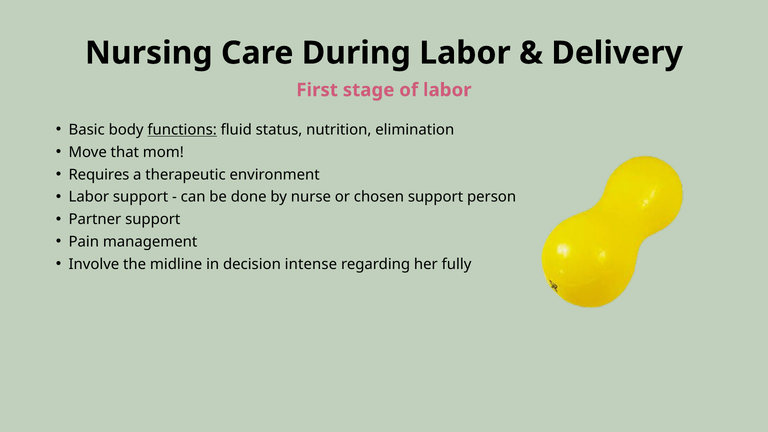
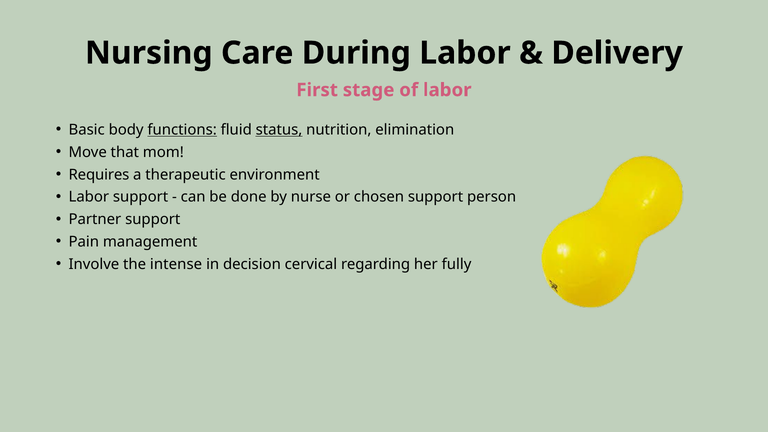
status underline: none -> present (279, 130)
midline: midline -> intense (176, 264)
intense: intense -> cervical (311, 264)
